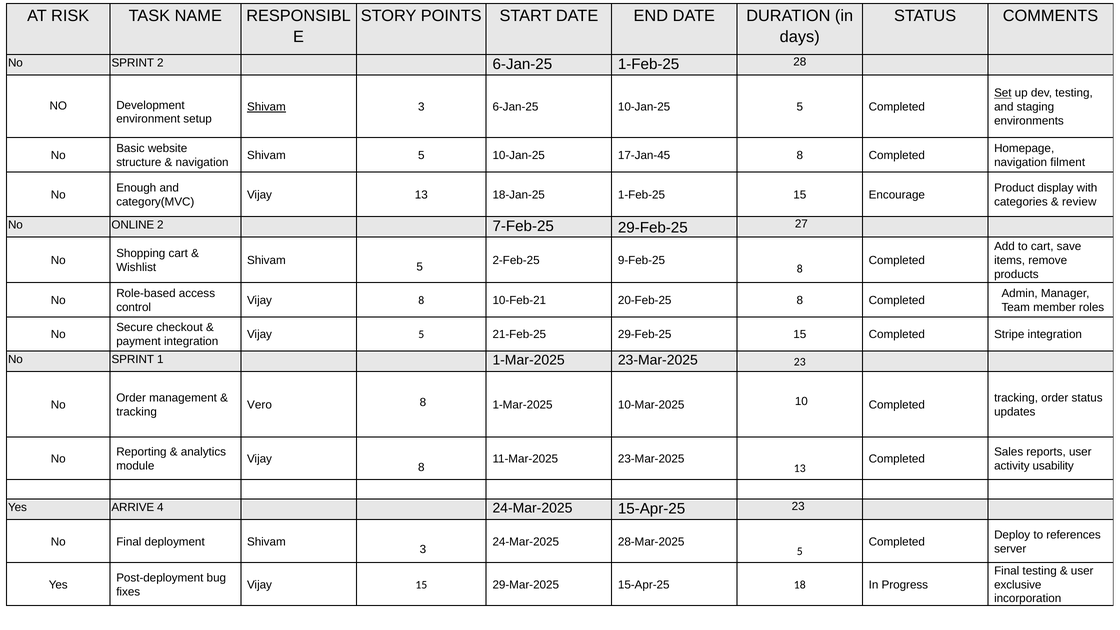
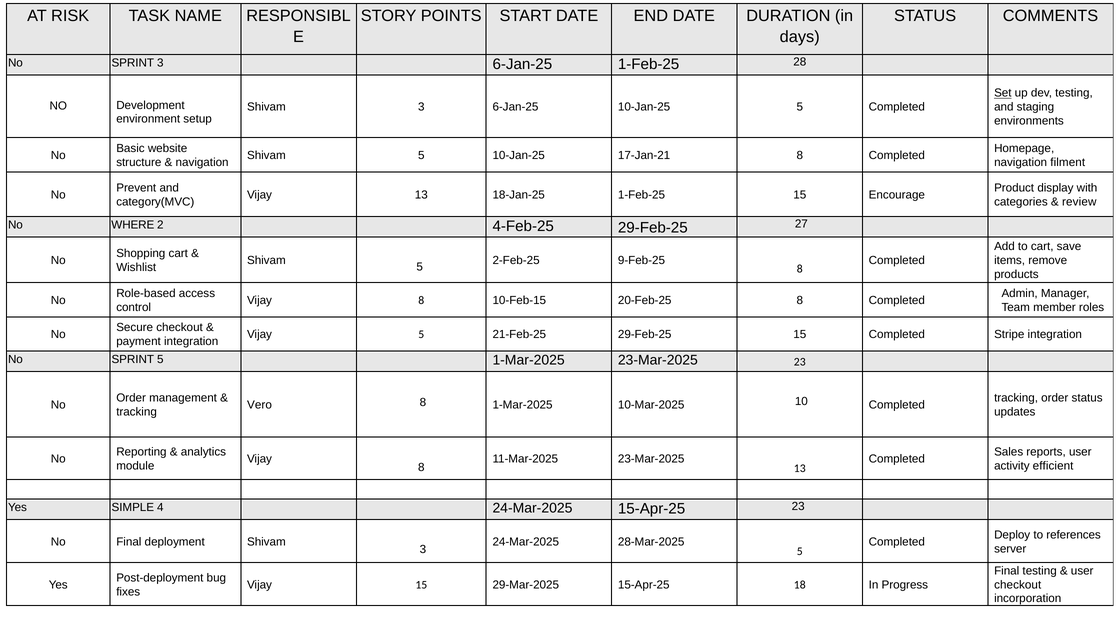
SPRINT 2: 2 -> 3 (160, 63)
Shivam underline: present -> none (266, 107)
17-Jan-45: 17-Jan-45 -> 17-Jan-21 (644, 155)
Enough: Enough -> Prevent (136, 188)
ONLINE: ONLINE -> WHERE (133, 225)
7-Feb-25: 7-Feb-25 -> 4-Feb-25 (523, 226)
10-Feb-21: 10-Feb-21 -> 10-Feb-15 (519, 300)
SPRINT 1: 1 -> 5 (160, 360)
usability: usability -> efficient (1053, 466)
ARRIVE: ARRIVE -> SIMPLE (133, 508)
exclusive: exclusive -> checkout (1018, 585)
